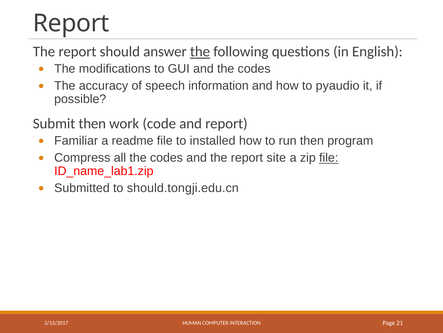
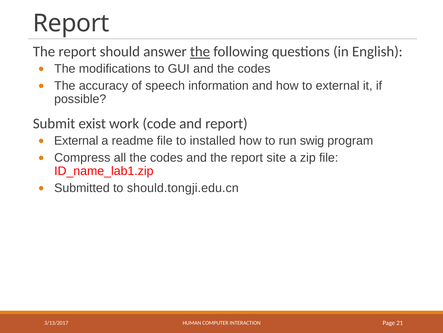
to pyaudio: pyaudio -> external (338, 86)
Submit then: then -> exist (92, 123)
Familiar: Familiar -> External (76, 141)
run then: then -> swig (312, 141)
file underline: present -> none (329, 158)
